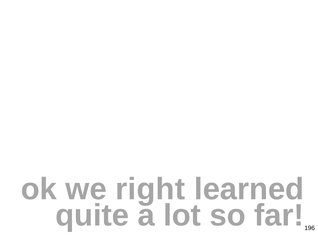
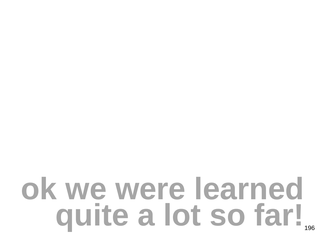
right: right -> were (150, 189)
